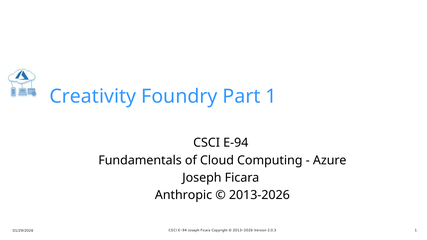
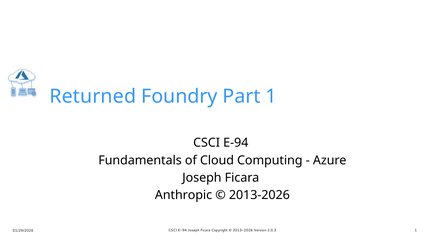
Creativity: Creativity -> Returned (93, 96)
